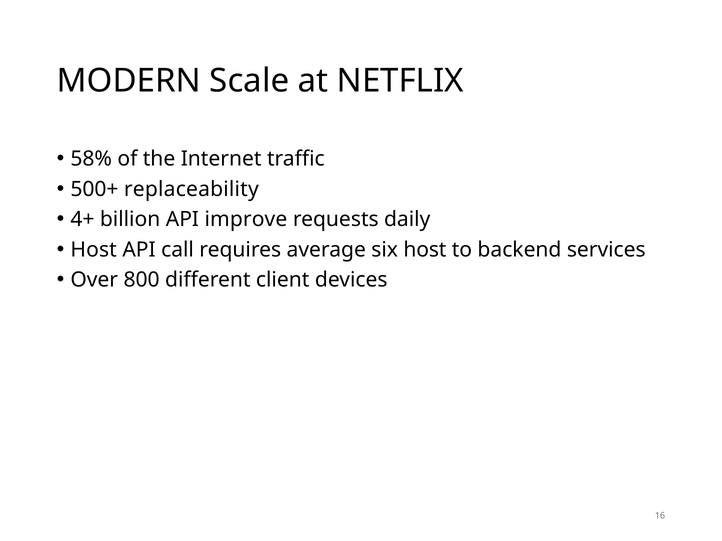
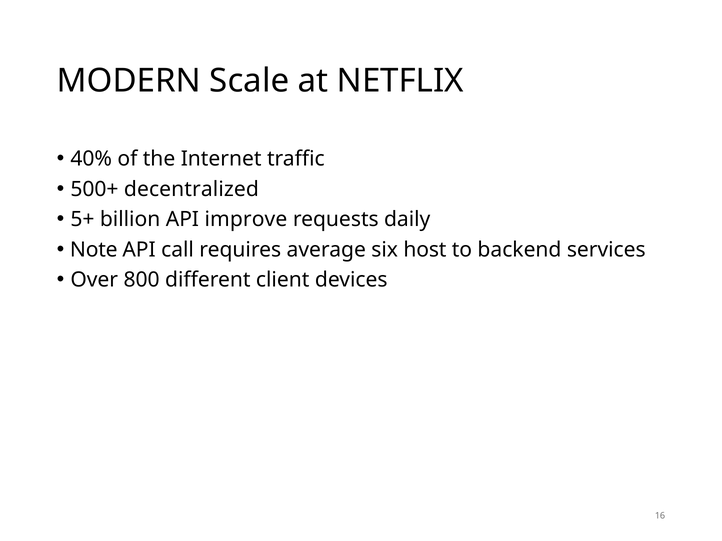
58%: 58% -> 40% (91, 159)
replaceability: replaceability -> decentralized (191, 189)
4+: 4+ -> 5+ (82, 220)
Host: Host -> Note (94, 250)
